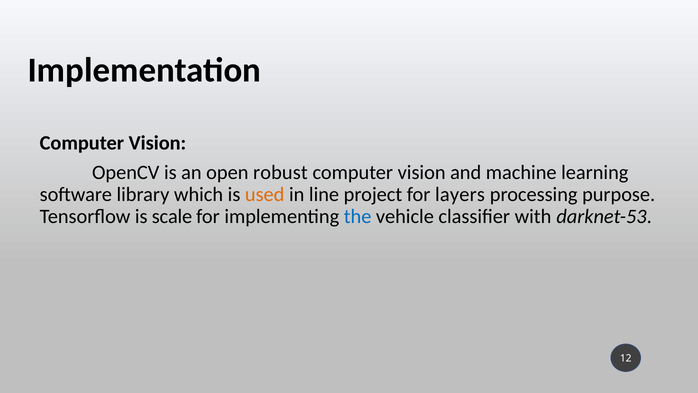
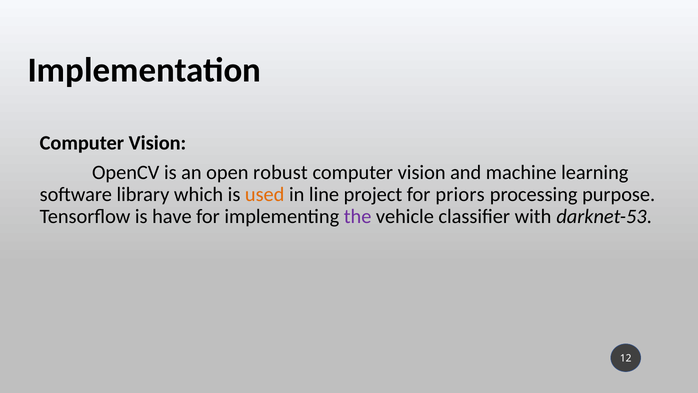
layers: layers -> priors (460, 194)
scale: scale -> have (172, 216)
the colour: blue -> purple (358, 216)
